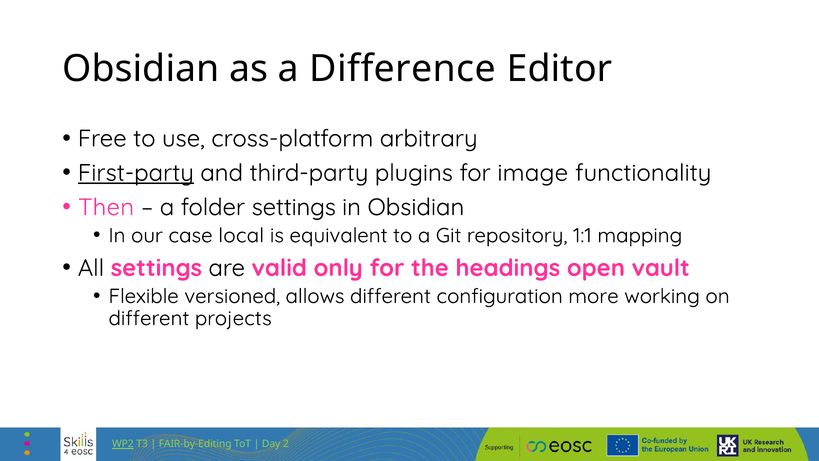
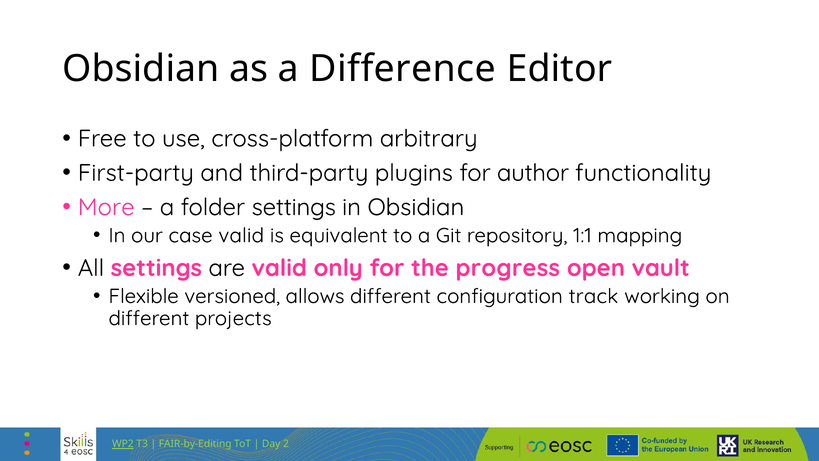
First-party underline: present -> none (136, 173)
image: image -> author (533, 173)
Then: Then -> More (106, 207)
case local: local -> valid (241, 235)
headings: headings -> progress (508, 268)
more: more -> track (593, 296)
